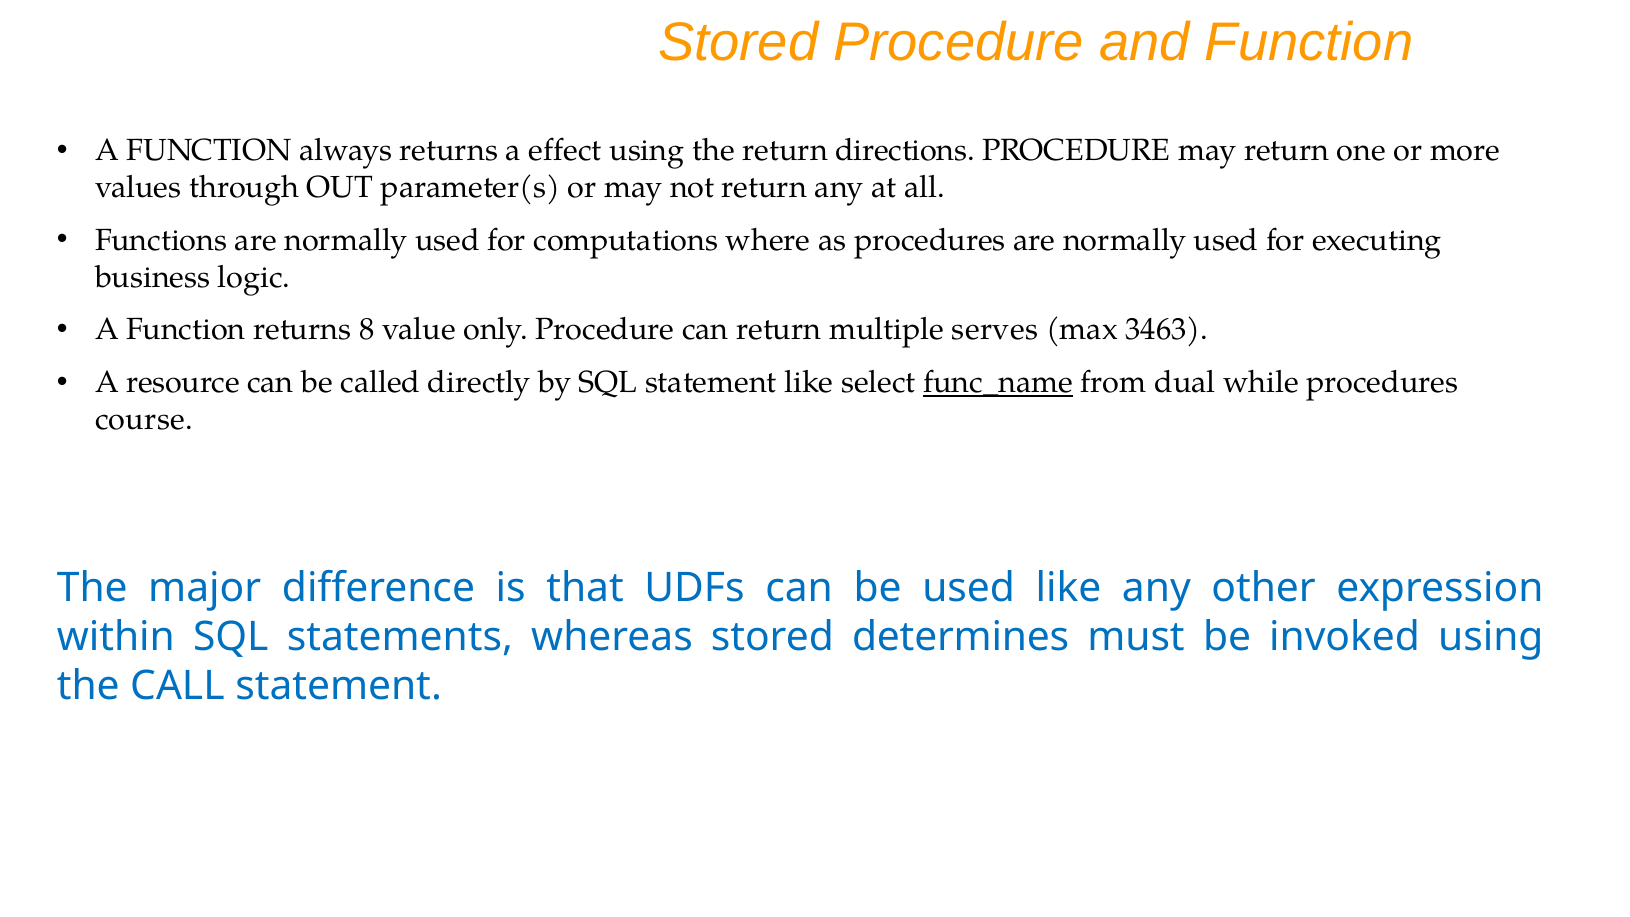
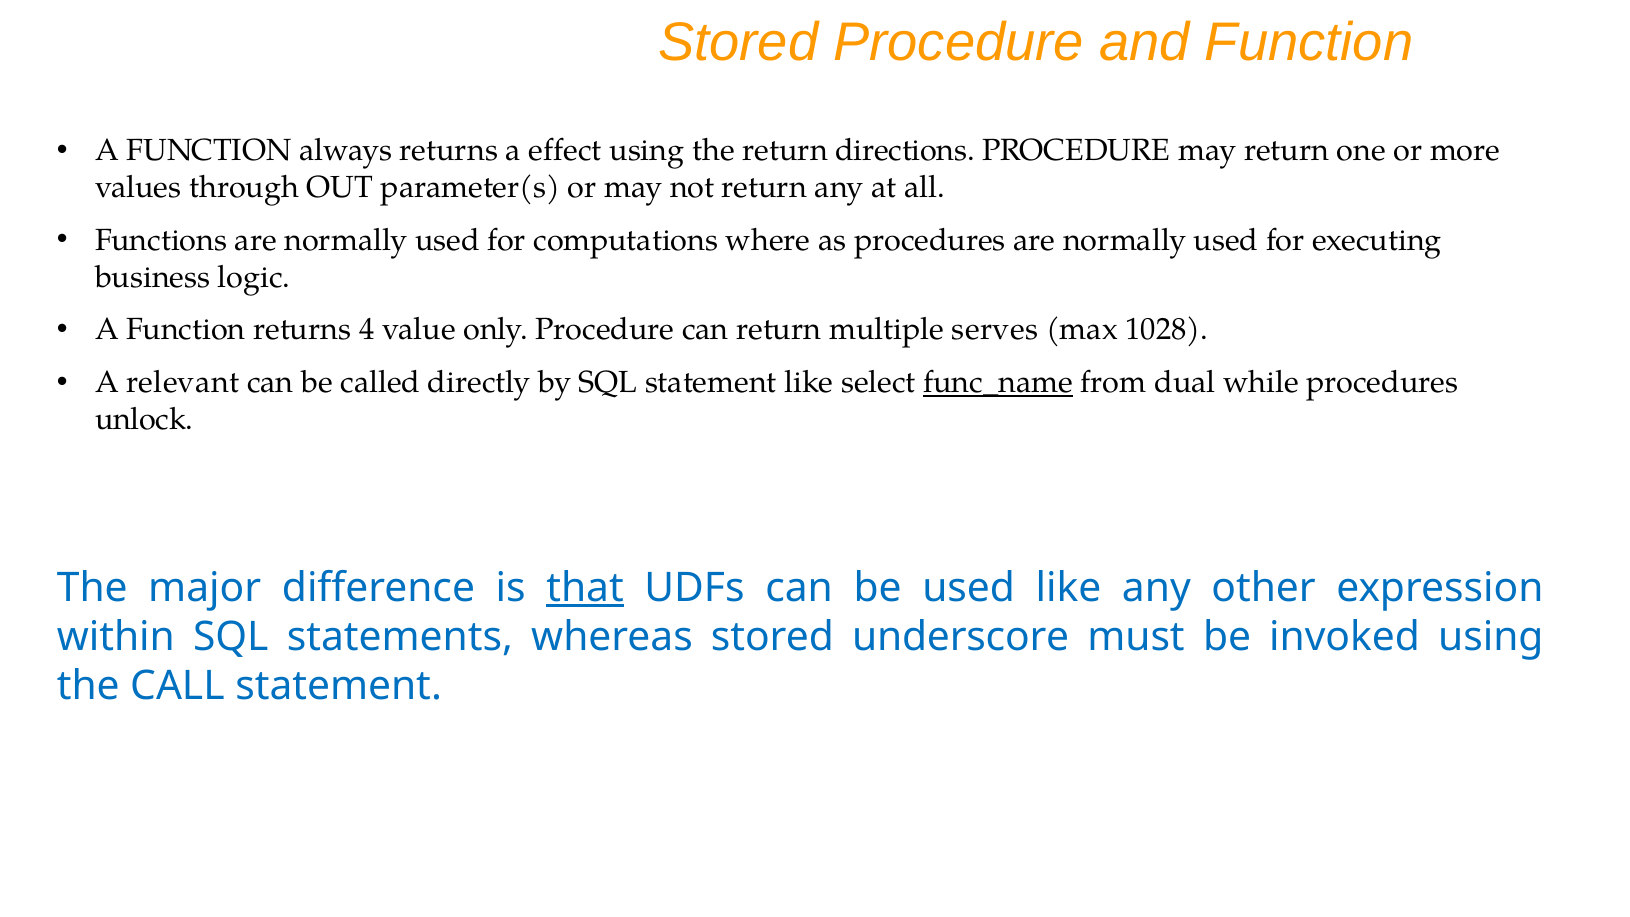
8: 8 -> 4 (367, 330)
3463: 3463 -> 1028 (1167, 330)
resource: resource -> relevant (183, 383)
course: course -> unlock (144, 419)
that underline: none -> present (585, 588)
determines: determines -> underscore (961, 637)
